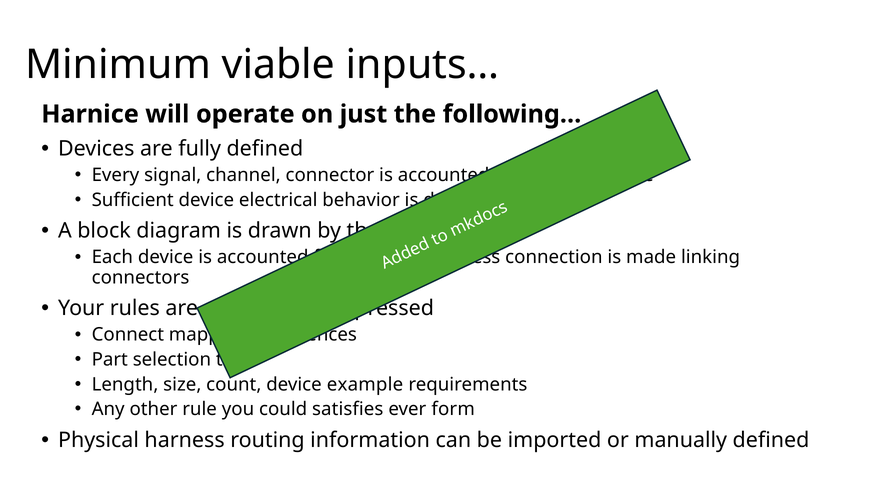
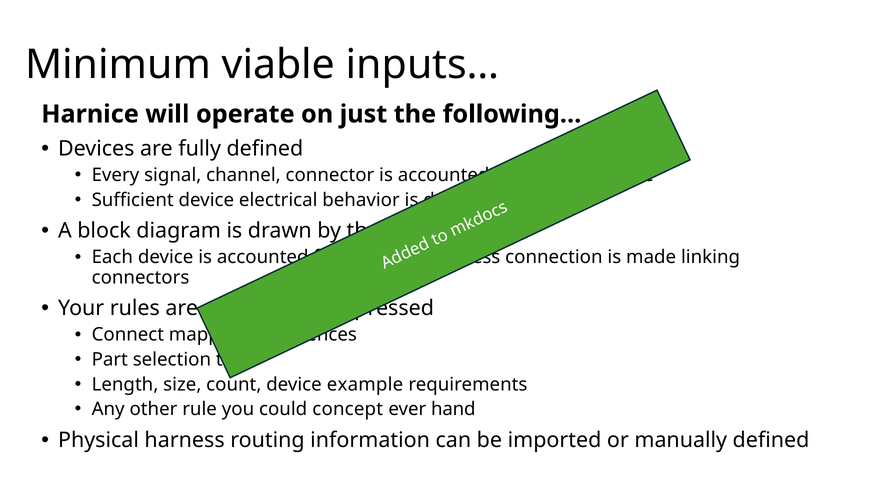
satisfies: satisfies -> concept (348, 409)
form: form -> hand (453, 409)
